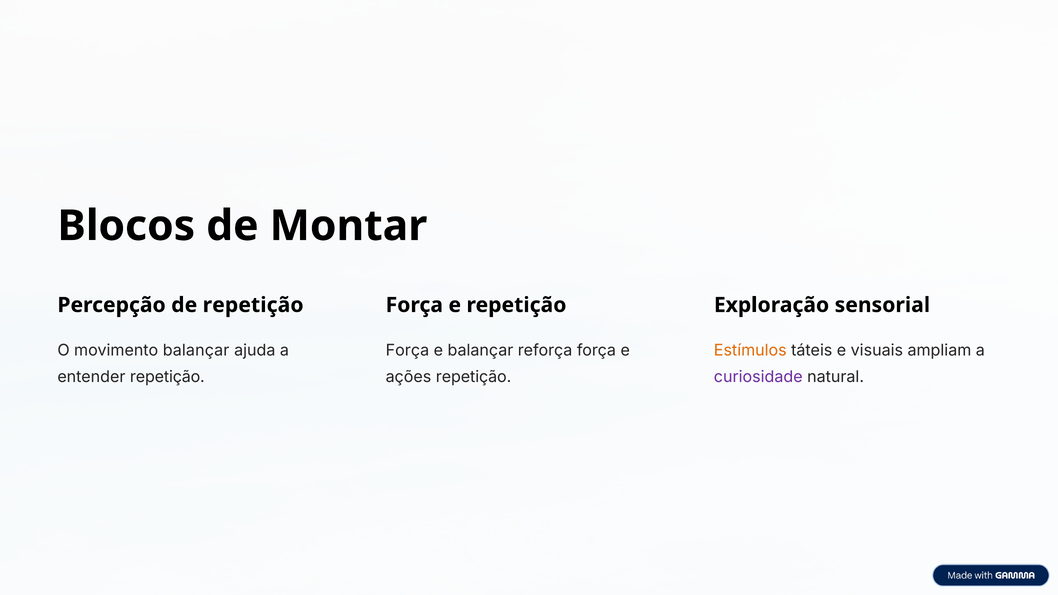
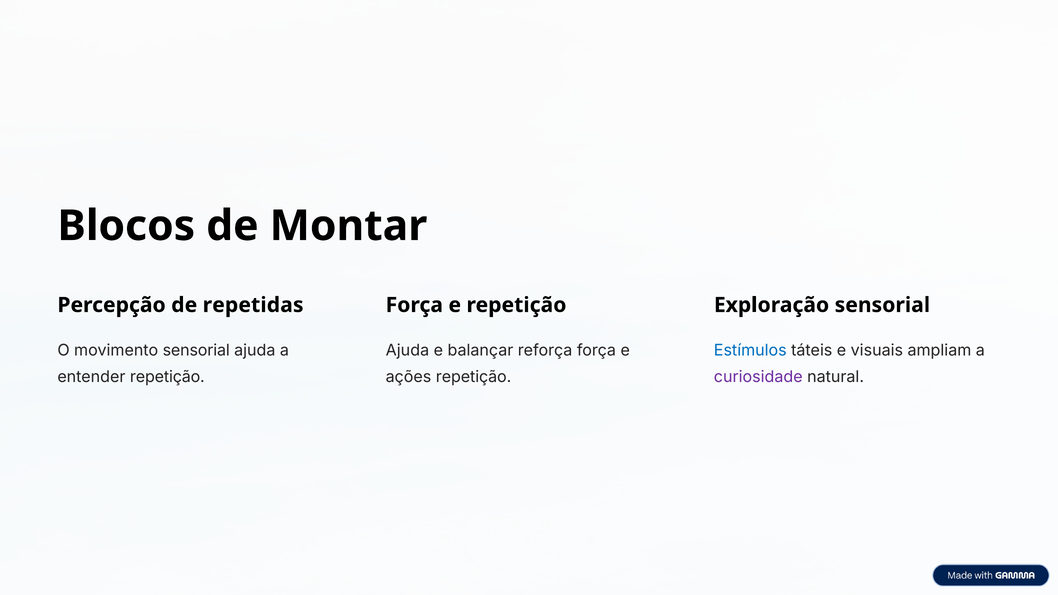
de repetição: repetição -> repetidas (253, 305)
movimento balançar: balançar -> sensorial (196, 351)
Força: Força -> Ajuda (407, 351)
Estímulos colour: orange -> blue (750, 351)
